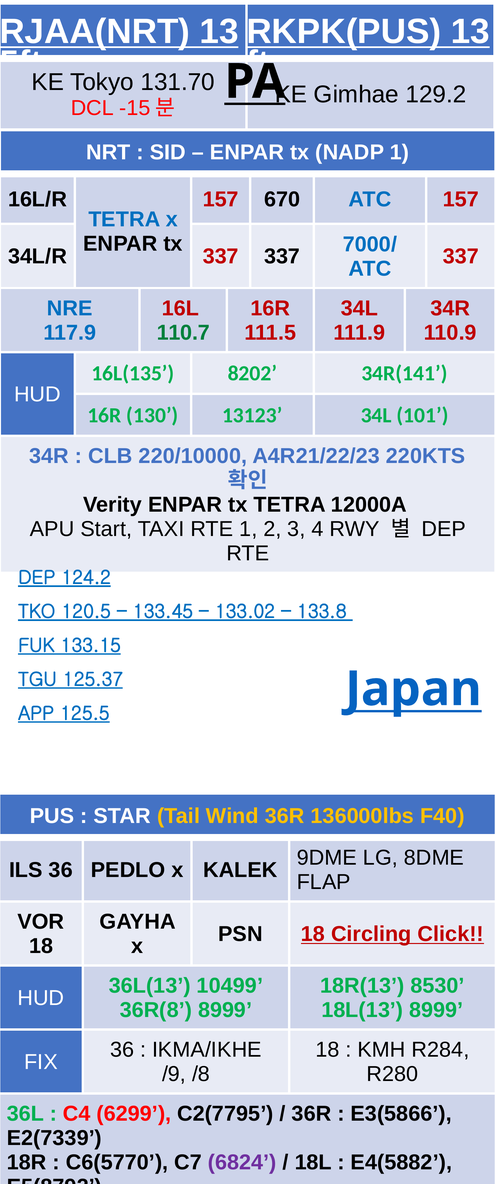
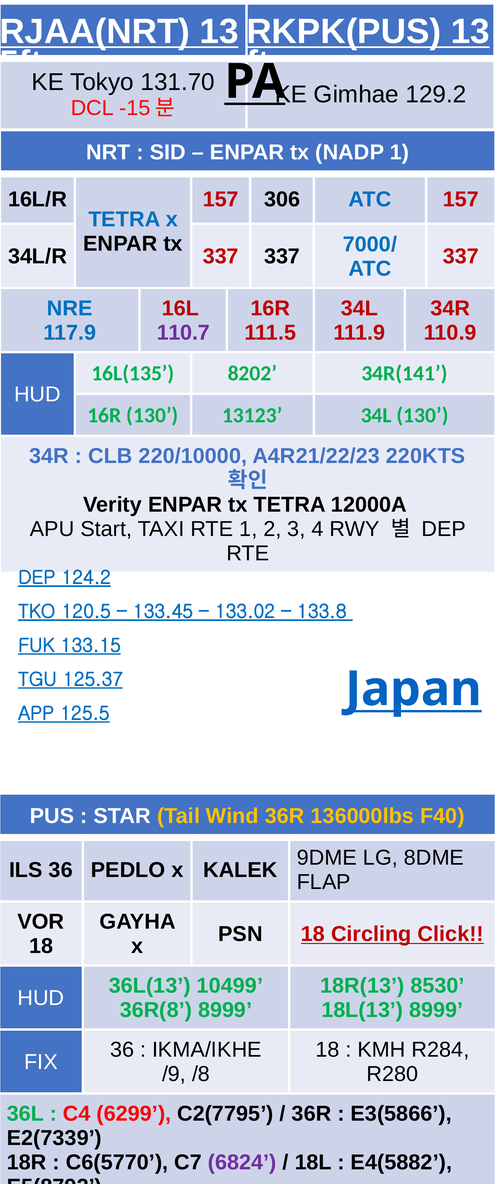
670: 670 -> 306 (282, 199)
110.7 colour: green -> purple (183, 333)
34L 101: 101 -> 130 (423, 415)
